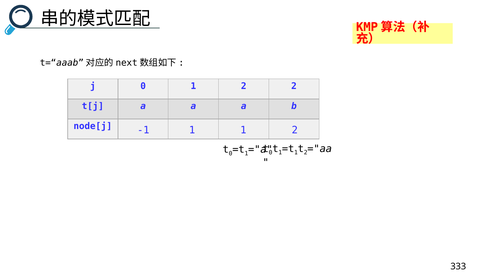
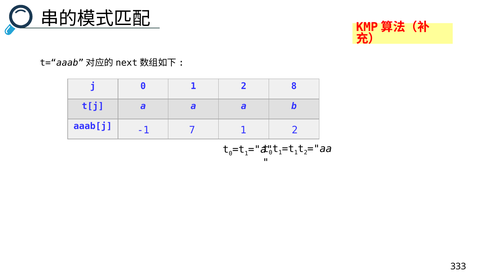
2 2: 2 -> 8 (294, 86)
node[j: node[j -> aaab[j (93, 126)
-1 1: 1 -> 7 (192, 130)
